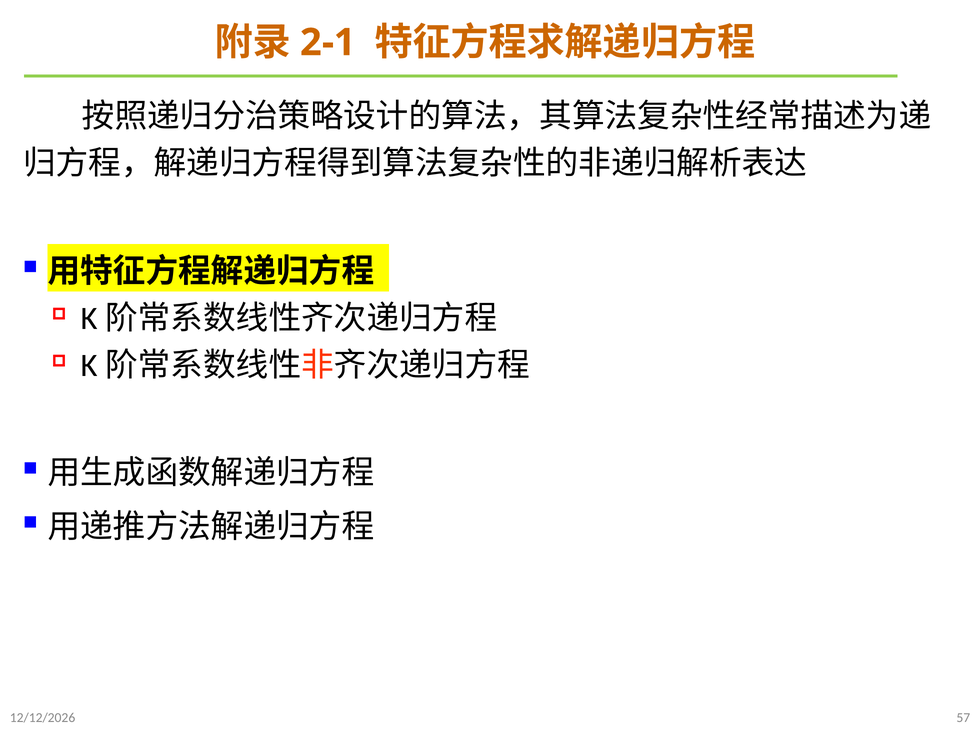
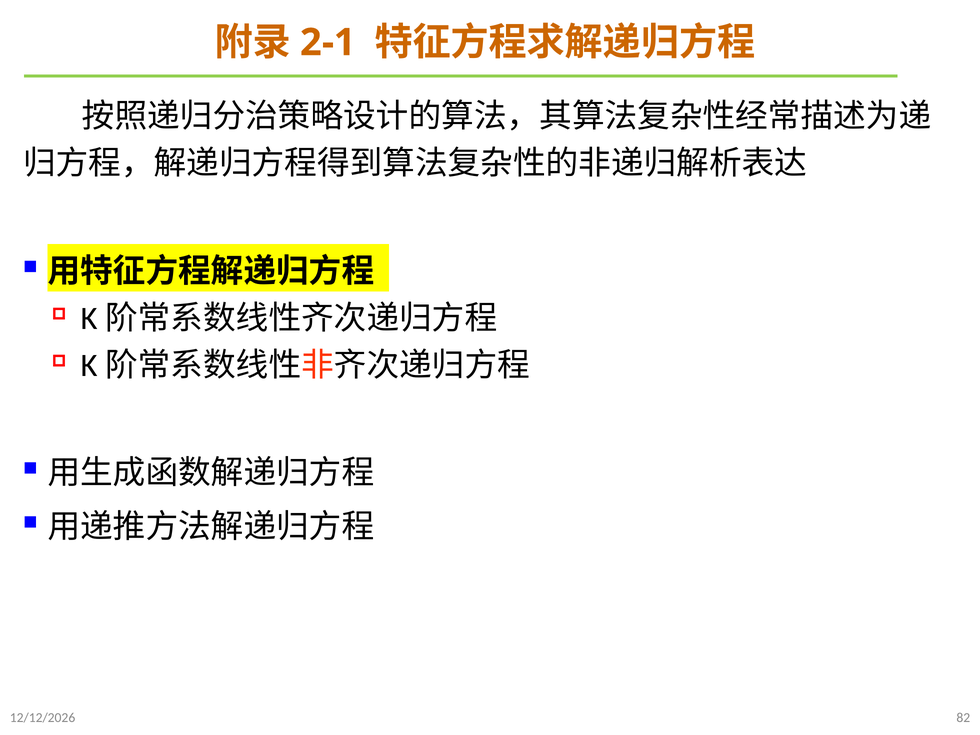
57: 57 -> 82 (963, 718)
